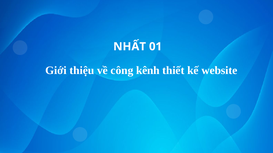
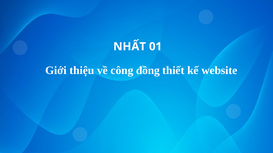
kênh: kênh -> đồng (148, 71)
